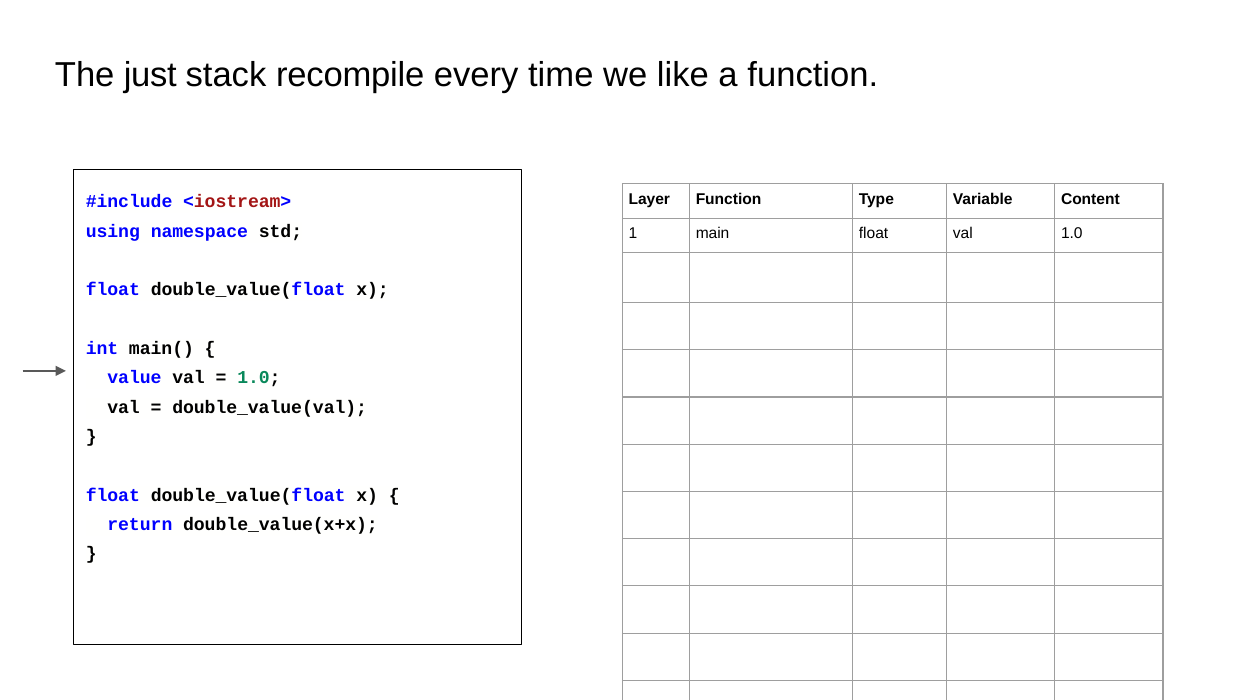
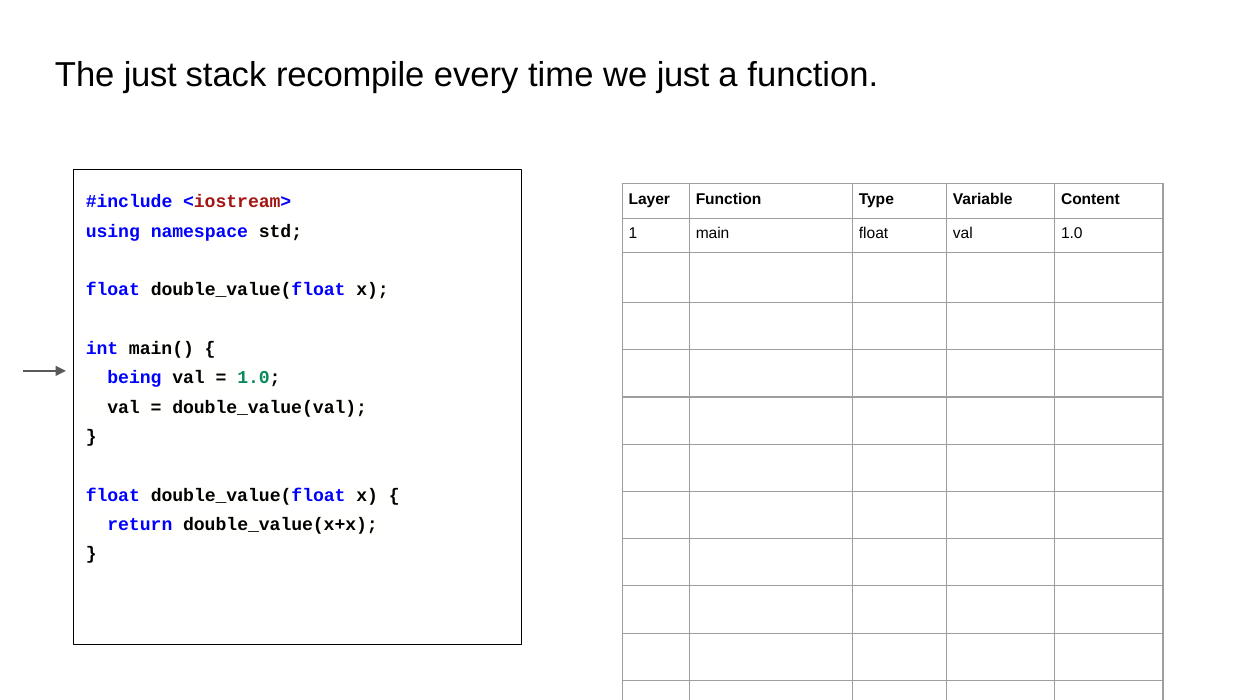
we like: like -> just (683, 75)
value: value -> being (134, 378)
